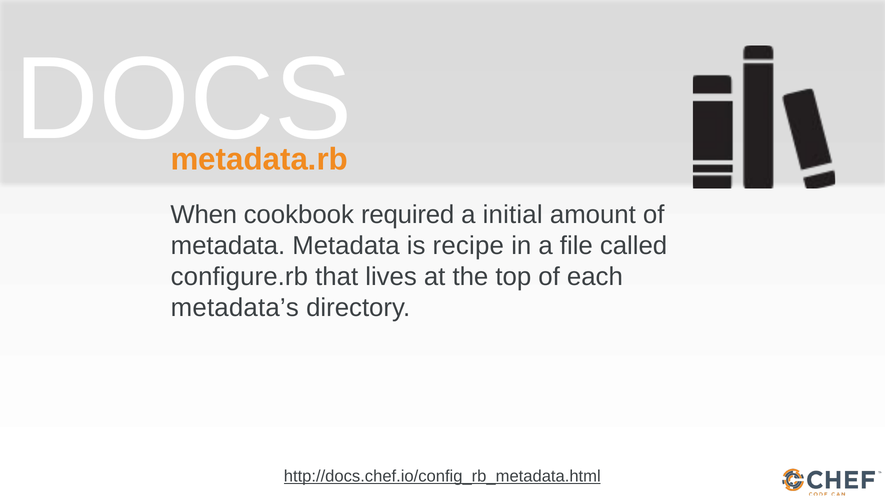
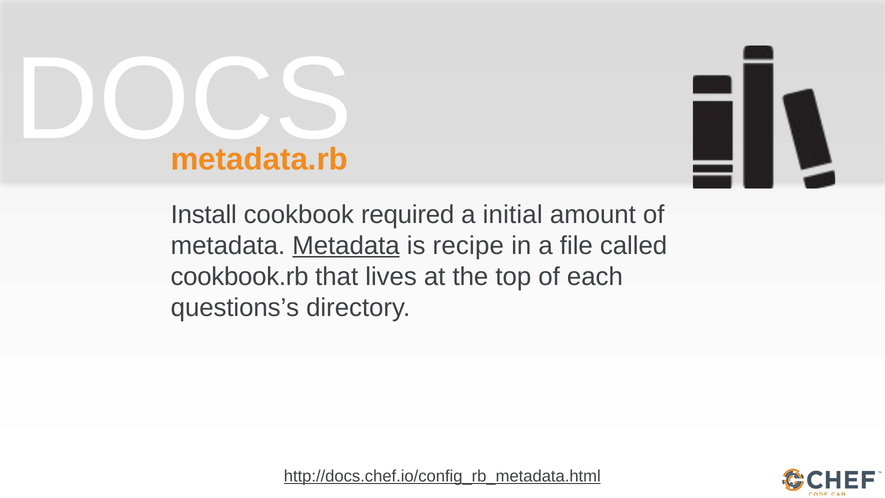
When: When -> Install (204, 215)
Metadata underline: none -> present (346, 246)
configure.rb: configure.rb -> cookbook.rb (240, 277)
metadata’s: metadata’s -> questions’s (235, 307)
